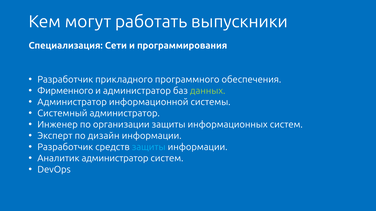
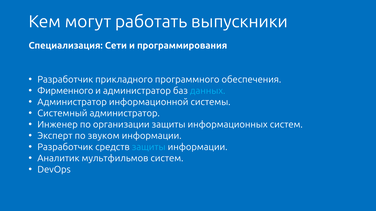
данных colour: light green -> light blue (208, 91)
дизайн: дизайн -> звуком (104, 136)
Аналитик администратор: администратор -> мультфильмов (115, 159)
